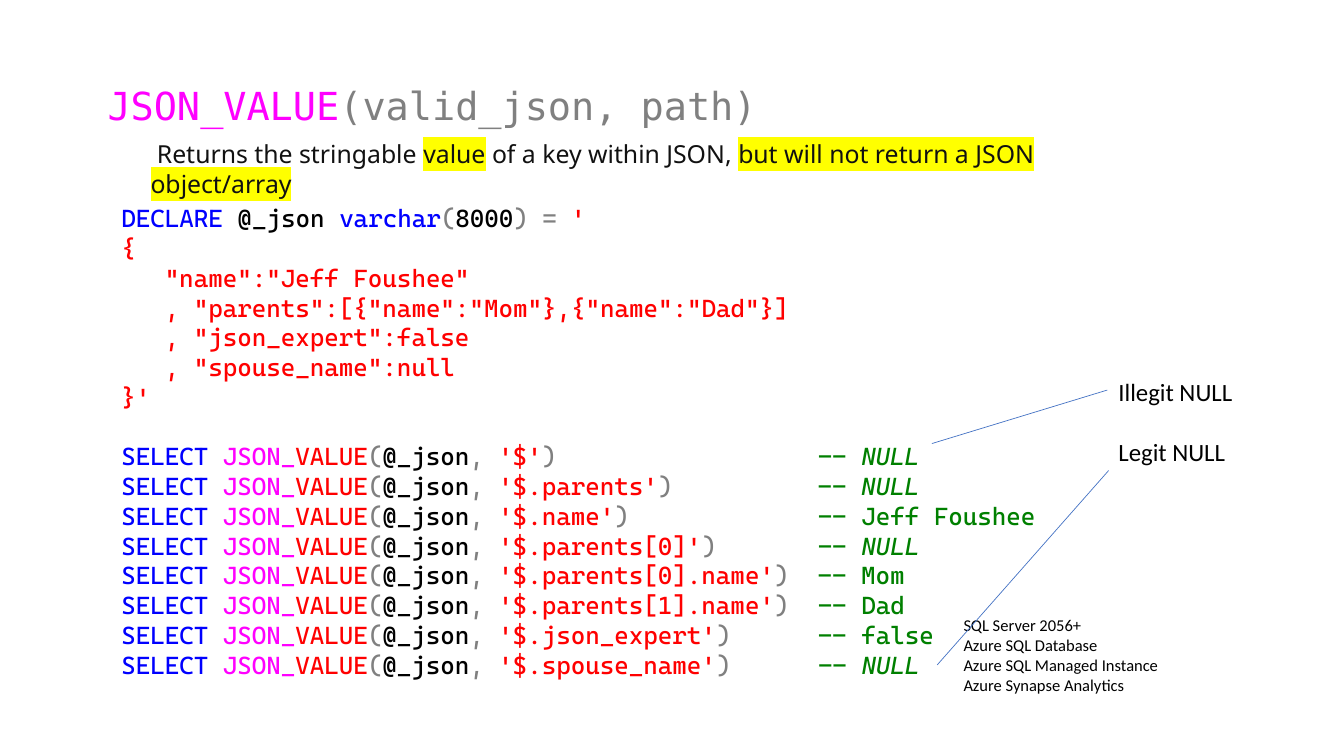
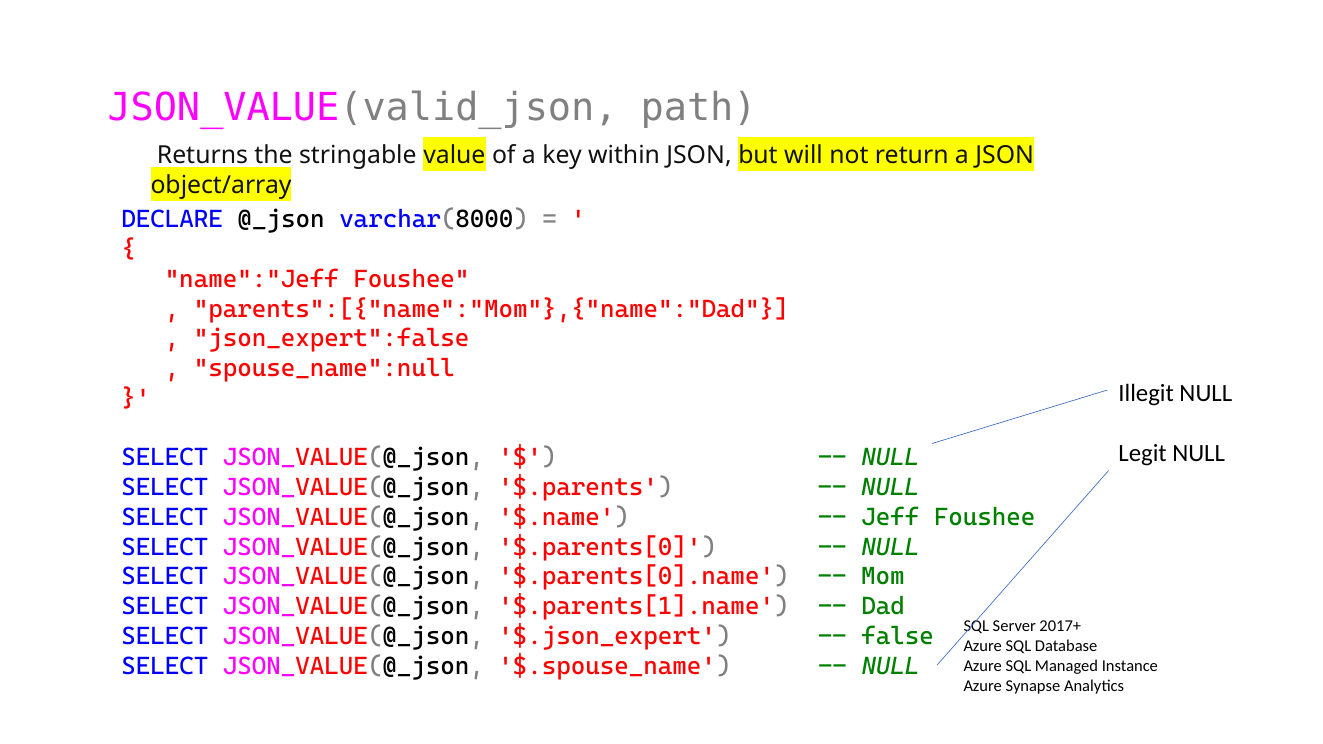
2056+: 2056+ -> 2017+ (1060, 626)
